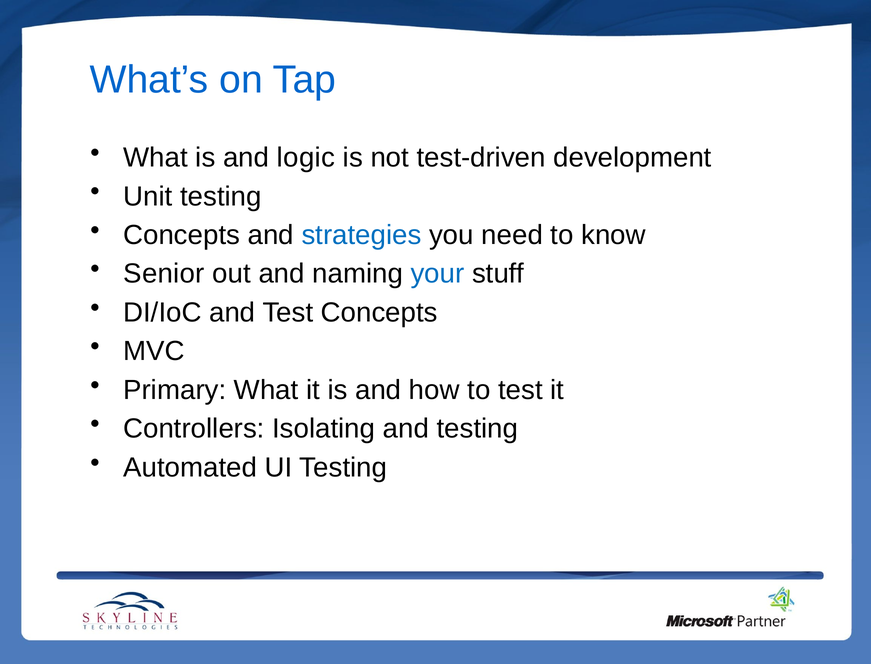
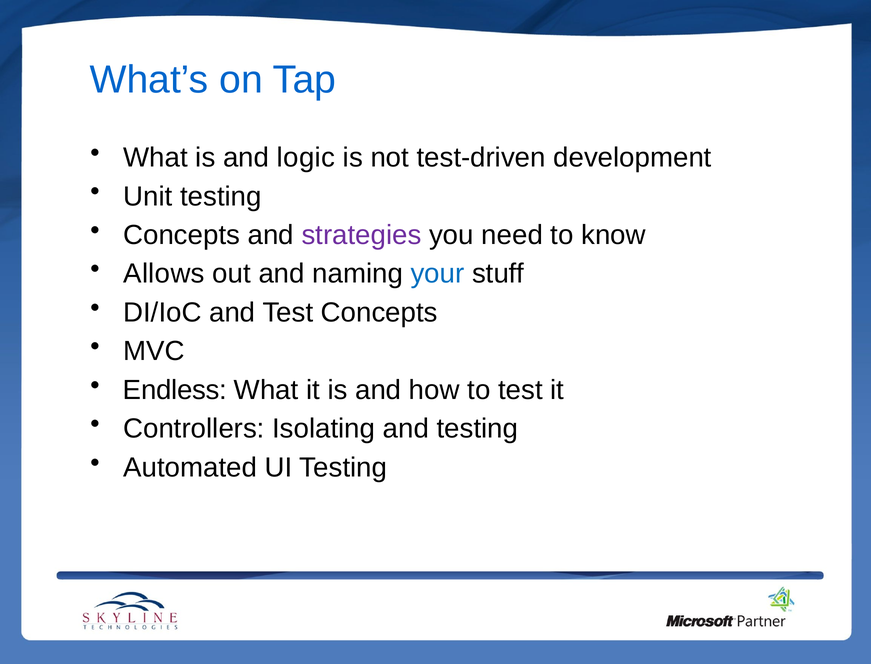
strategies colour: blue -> purple (361, 235)
Senior: Senior -> Allows (164, 274)
Primary: Primary -> Endless (175, 390)
